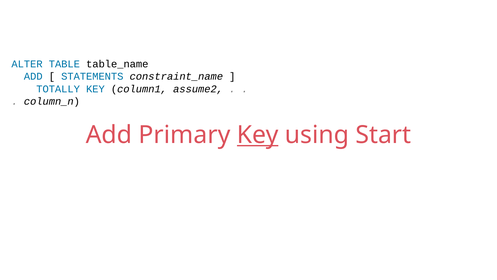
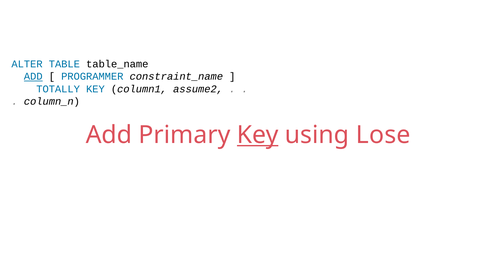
ADD underline: none -> present (33, 76)
STATEMENTS: STATEMENTS -> PROGRAMMER (92, 76)
Start: Start -> Lose (383, 135)
